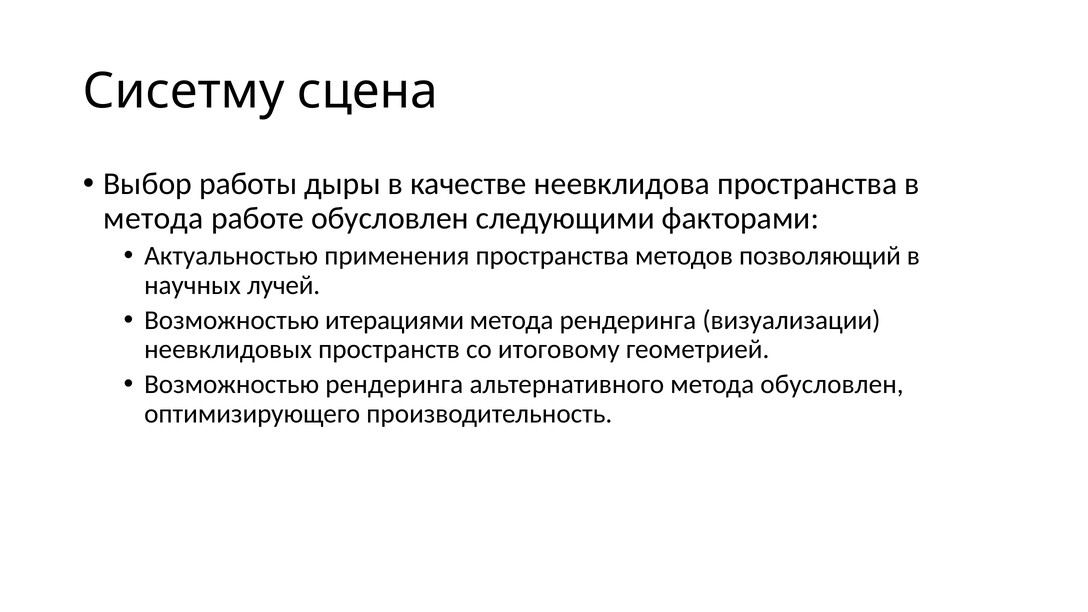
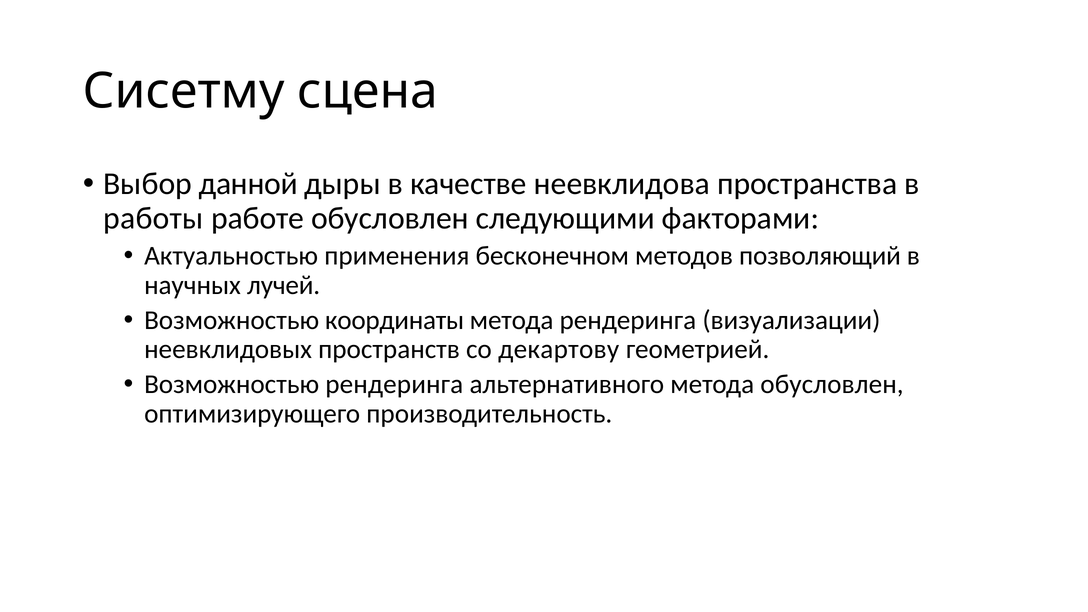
работы: работы -> данной (248, 184)
метода: метода -> работы (153, 218)
применения пространства: пространства -> бесконечном (552, 256)
итерациями: итерациями -> координаты (395, 320)
итоговому: итоговому -> декартову (559, 349)
